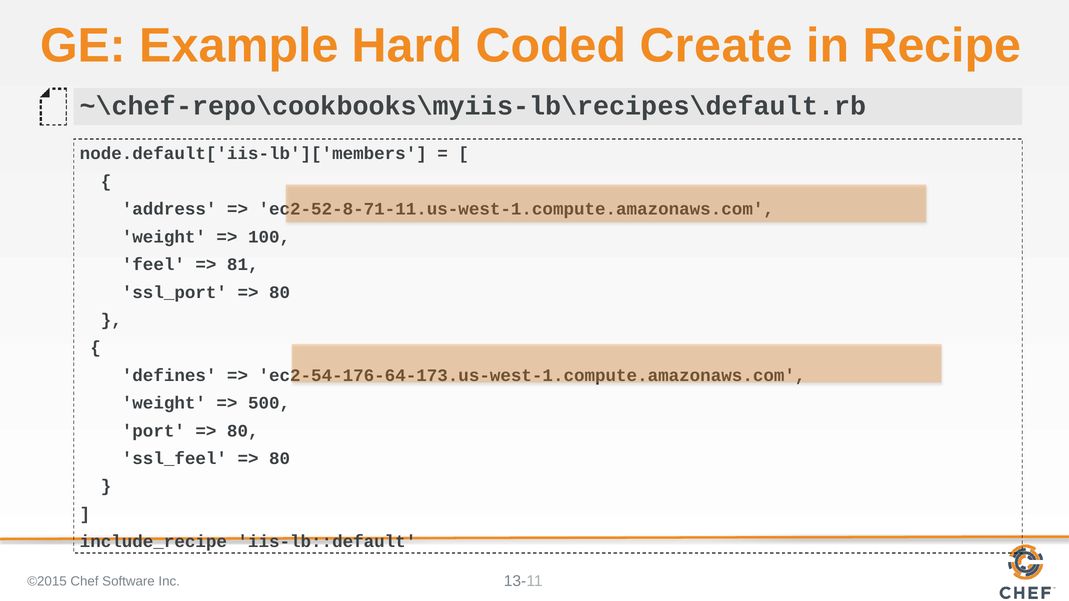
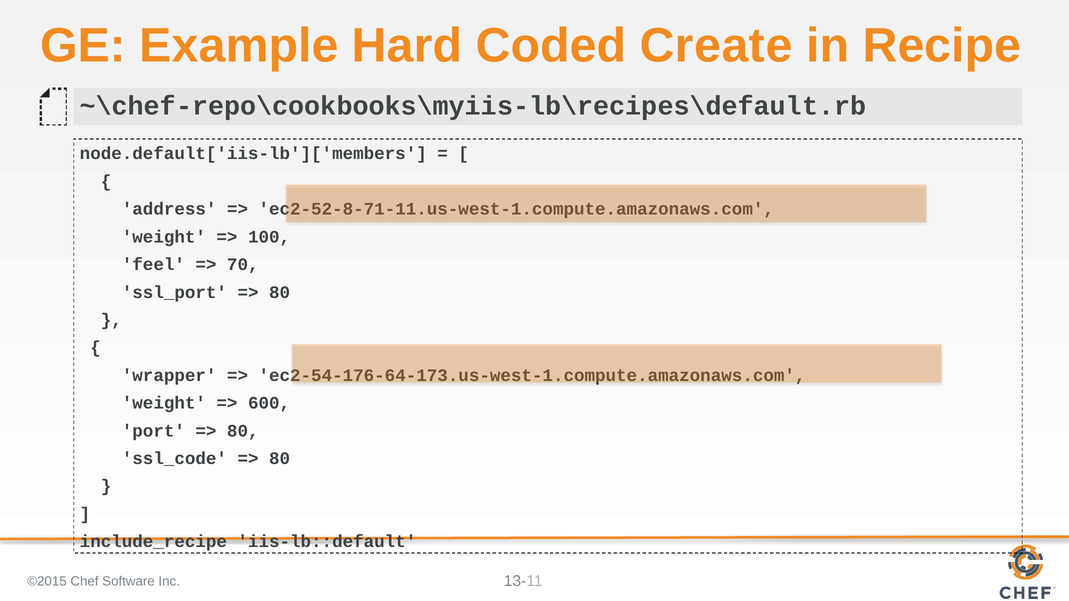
81: 81 -> 70 (243, 265)
defines: defines -> wrapper (169, 376)
500: 500 -> 600 (269, 403)
ssl_feel: ssl_feel -> ssl_code (174, 459)
